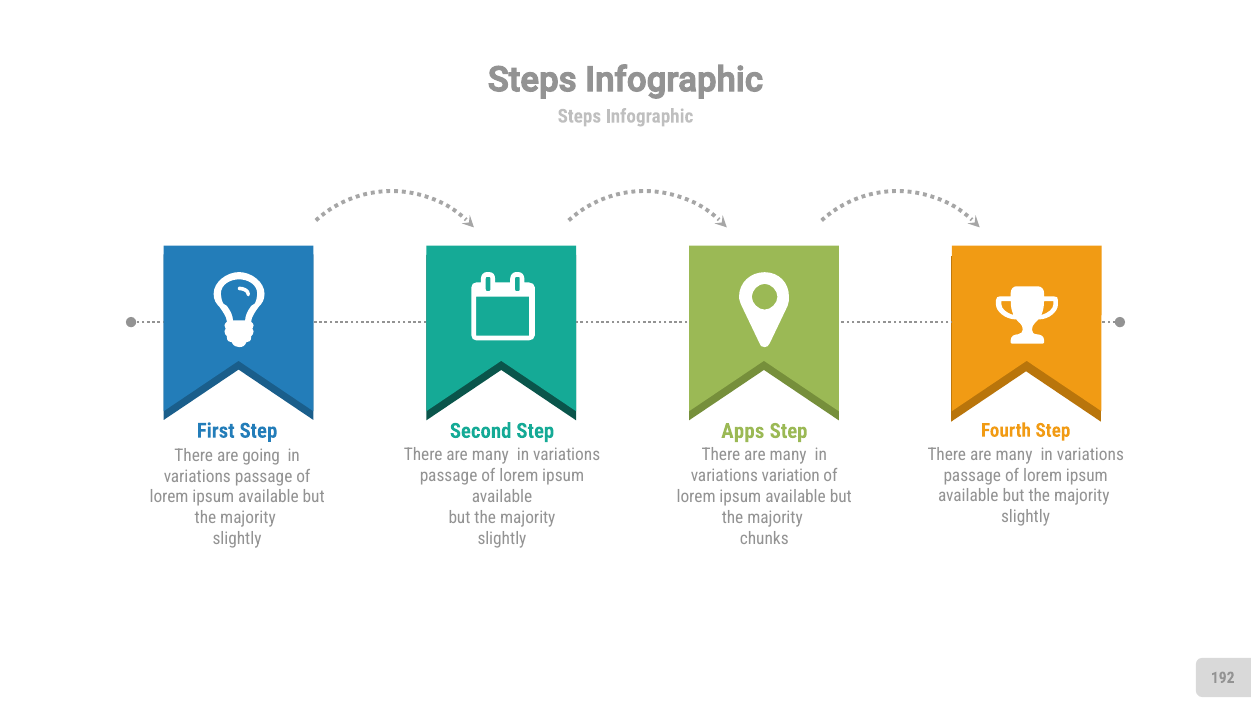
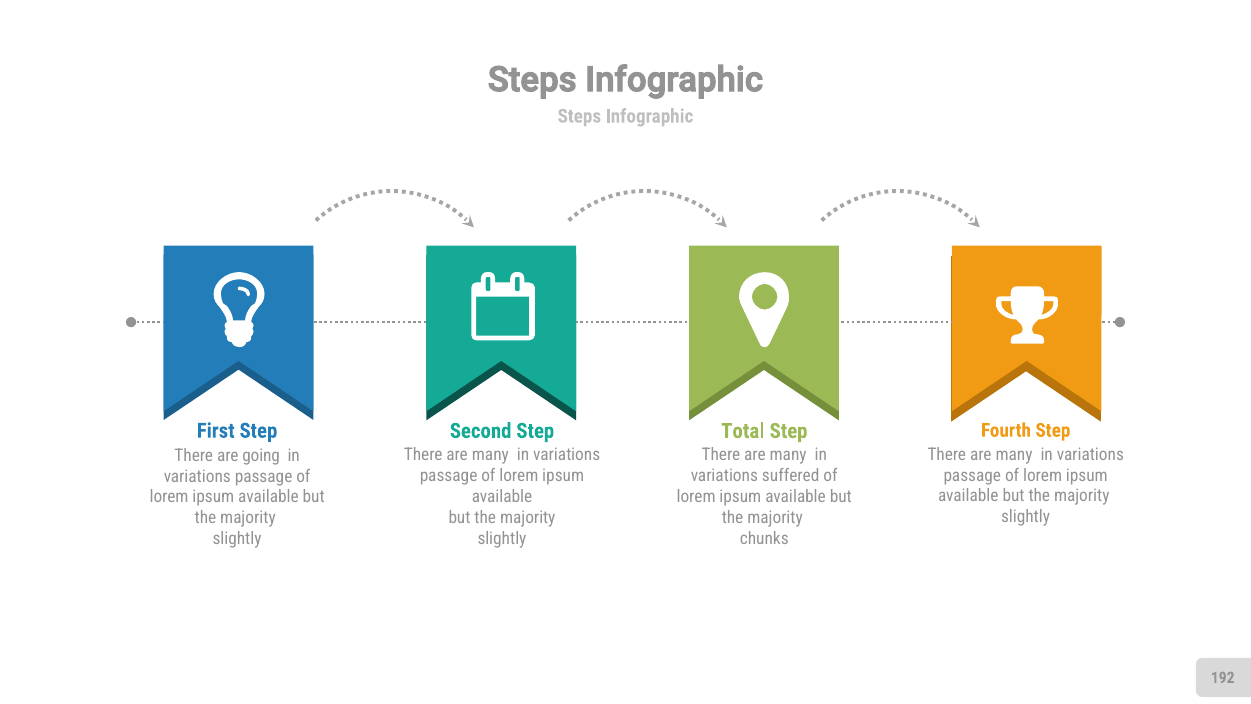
Apps: Apps -> Total (743, 431)
variation: variation -> suffered (791, 476)
